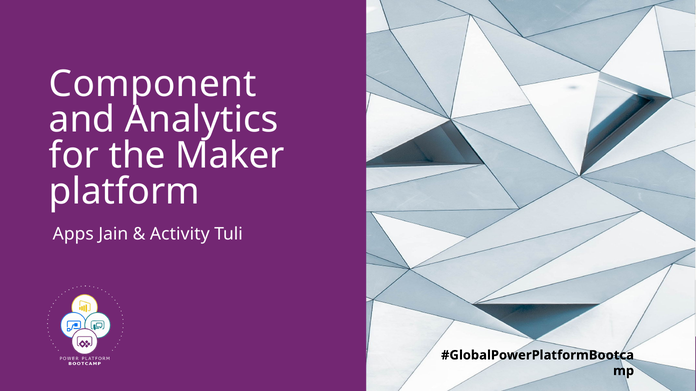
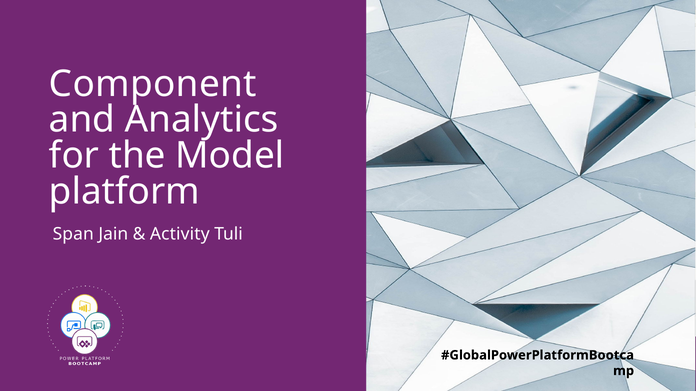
Maker: Maker -> Model (230, 156)
Apps: Apps -> Span (73, 234)
